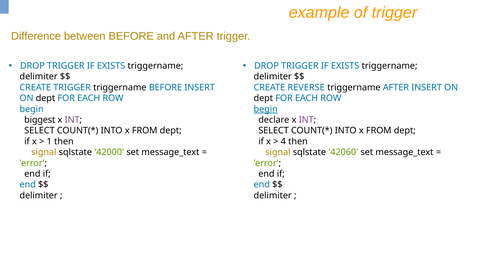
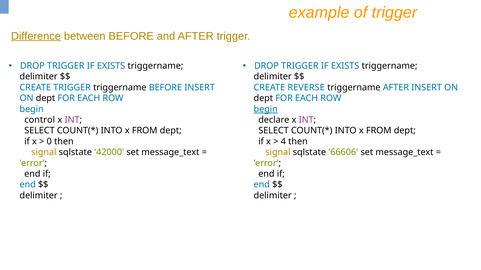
Difference underline: none -> present (36, 36)
biggest: biggest -> control (40, 120)
1: 1 -> 0 (49, 142)
42060: 42060 -> 66606 (343, 153)
